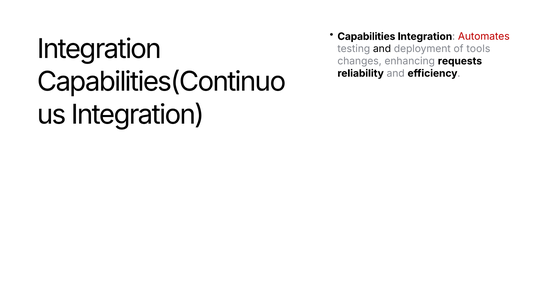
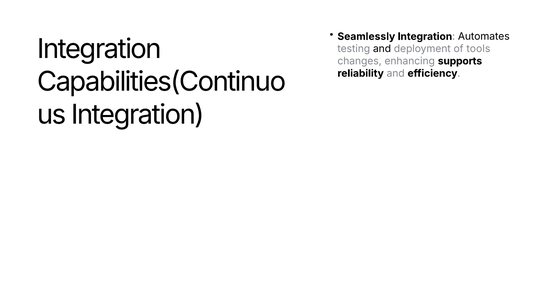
Capabilities: Capabilities -> Seamlessly (366, 36)
Automates colour: red -> black (484, 36)
requests: requests -> supports (460, 61)
